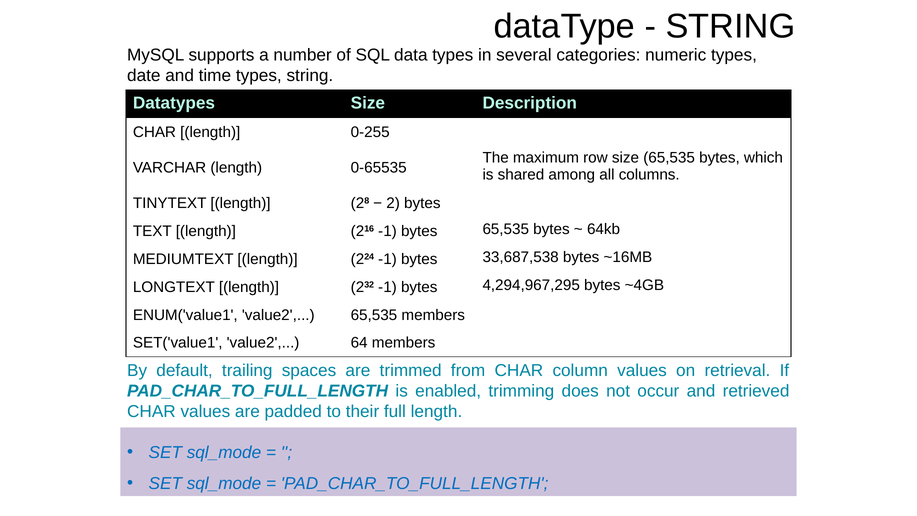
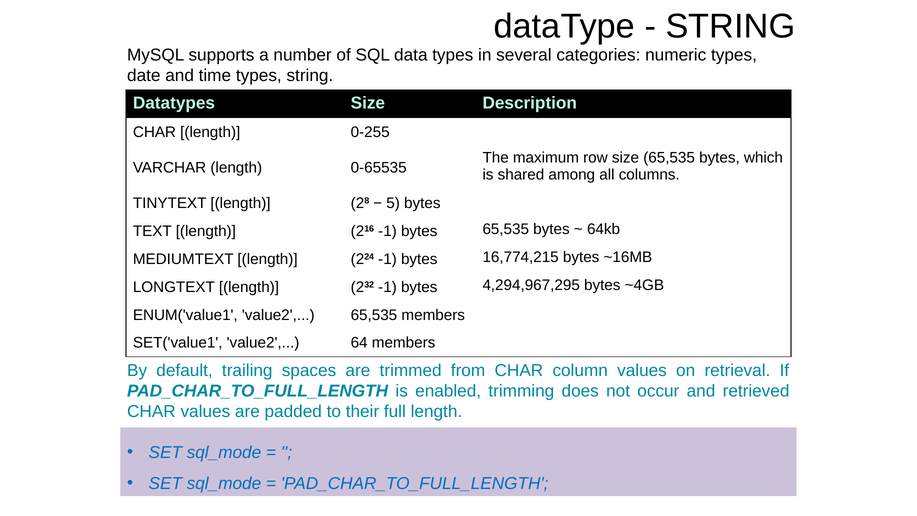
2: 2 -> 5 (393, 203)
33,687,538: 33,687,538 -> 16,774,215 (521, 257)
